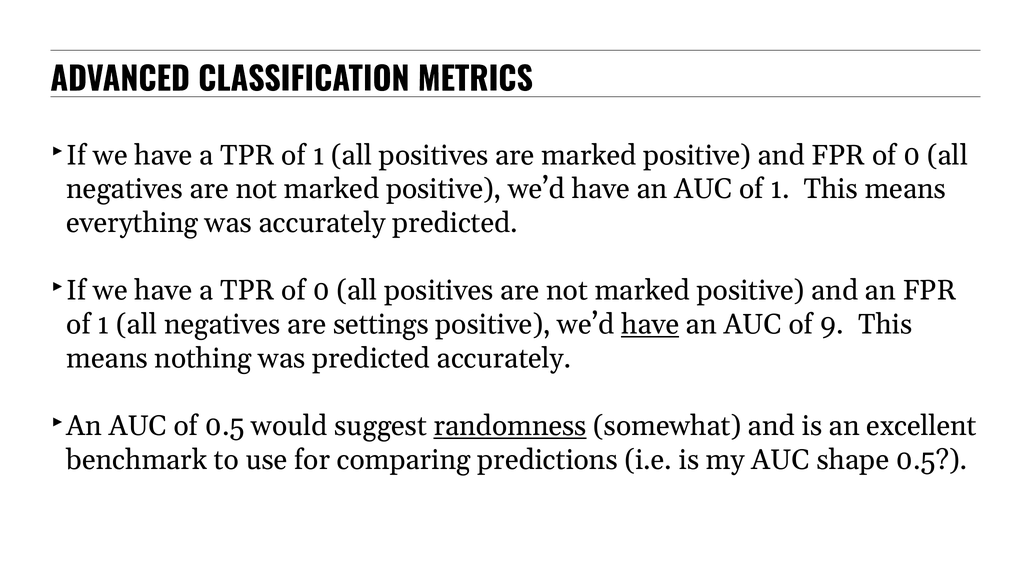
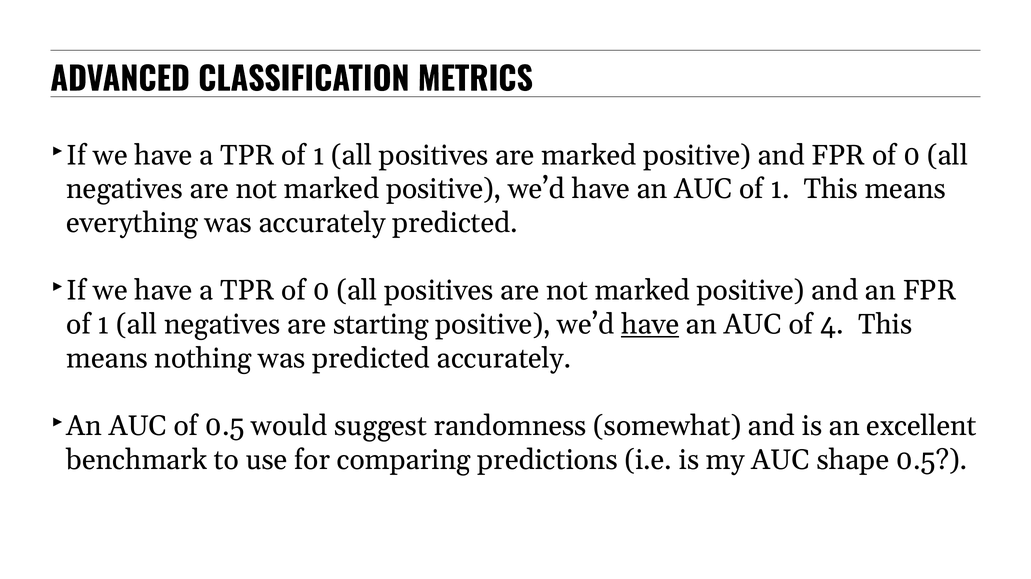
settings: settings -> starting (381, 324)
9: 9 -> 4 (832, 324)
randomness underline: present -> none (510, 426)
